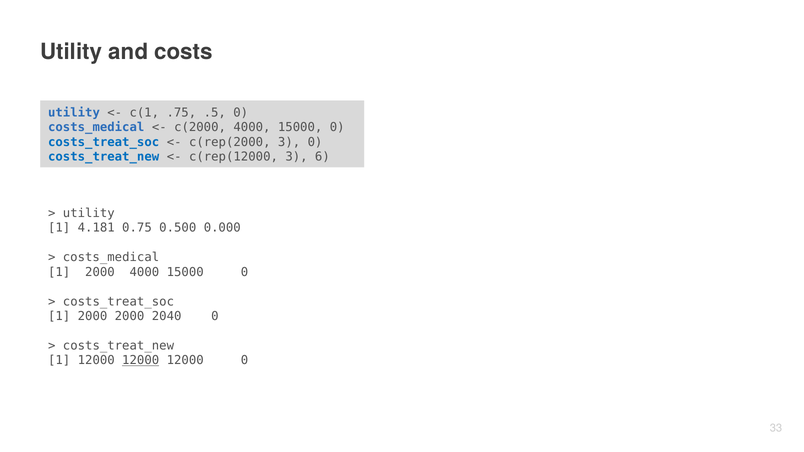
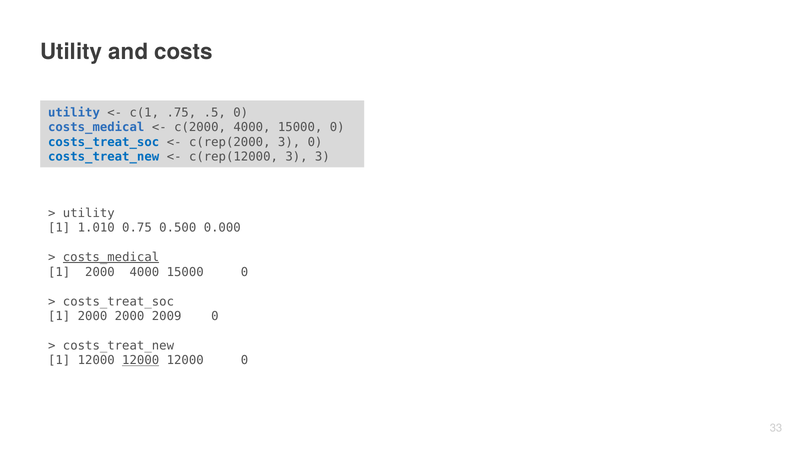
3 6: 6 -> 3 (322, 157)
4.181: 4.181 -> 1.010 (96, 228)
costs_medical underline: none -> present (111, 257)
2040: 2040 -> 2009 (167, 316)
